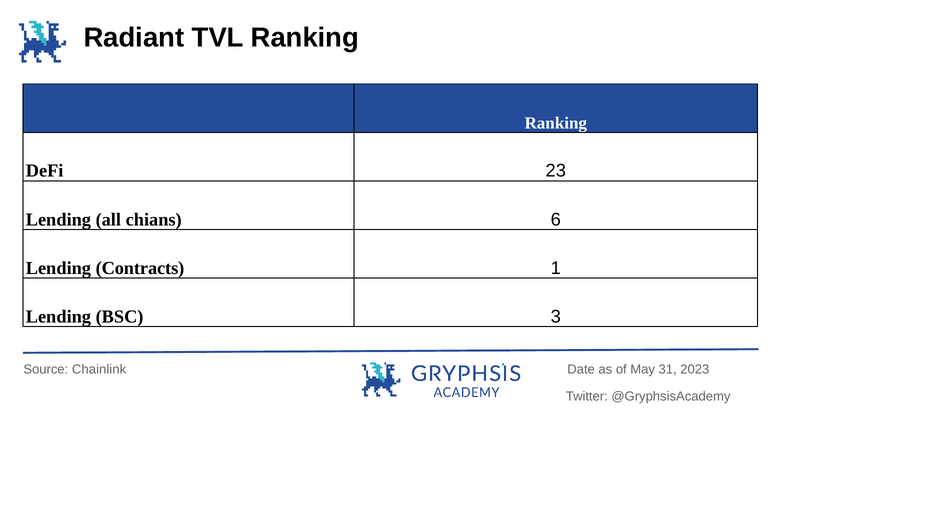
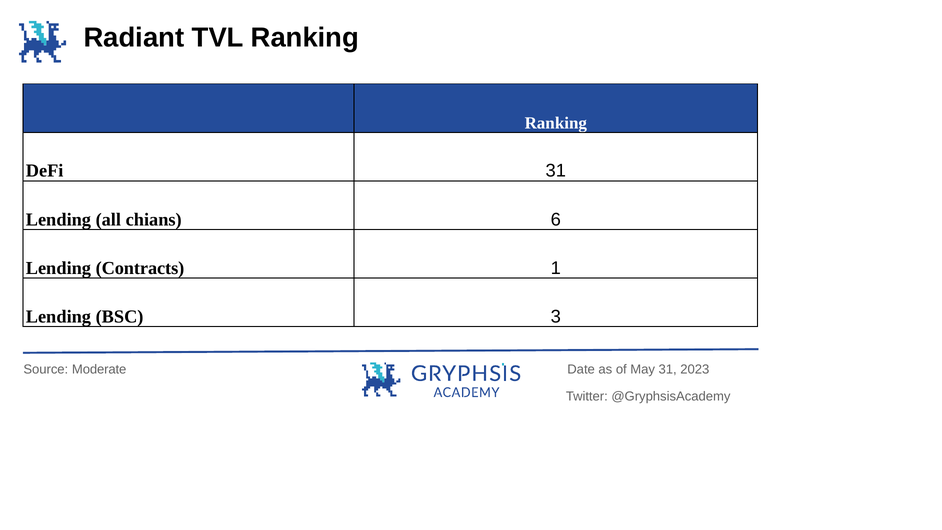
DeFi 23: 23 -> 31 (556, 171)
Chainlink: Chainlink -> Moderate (99, 369)
